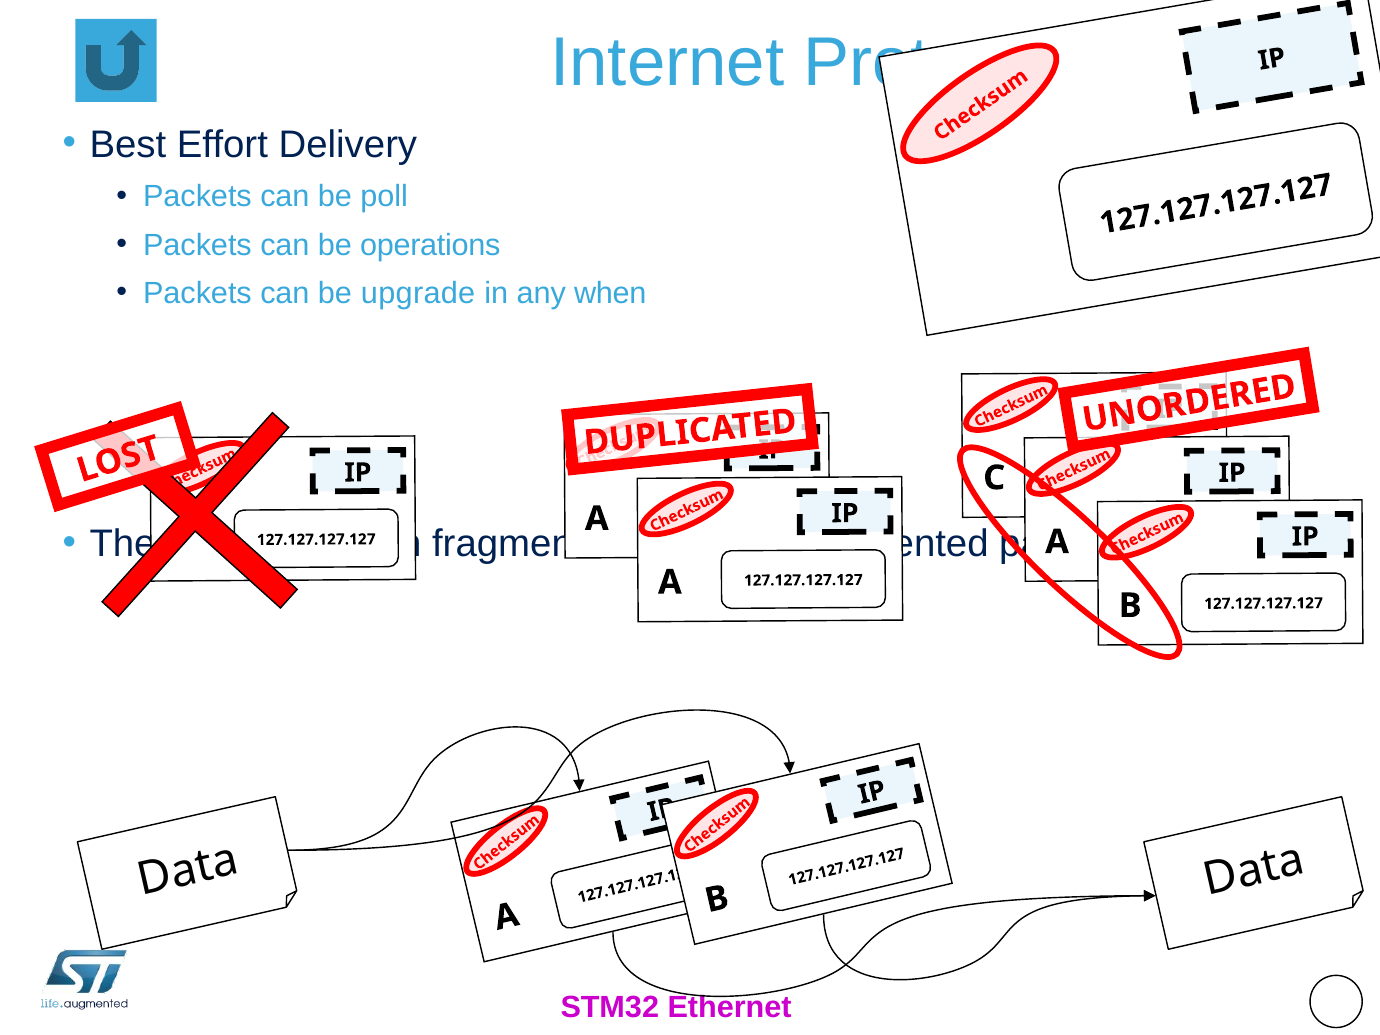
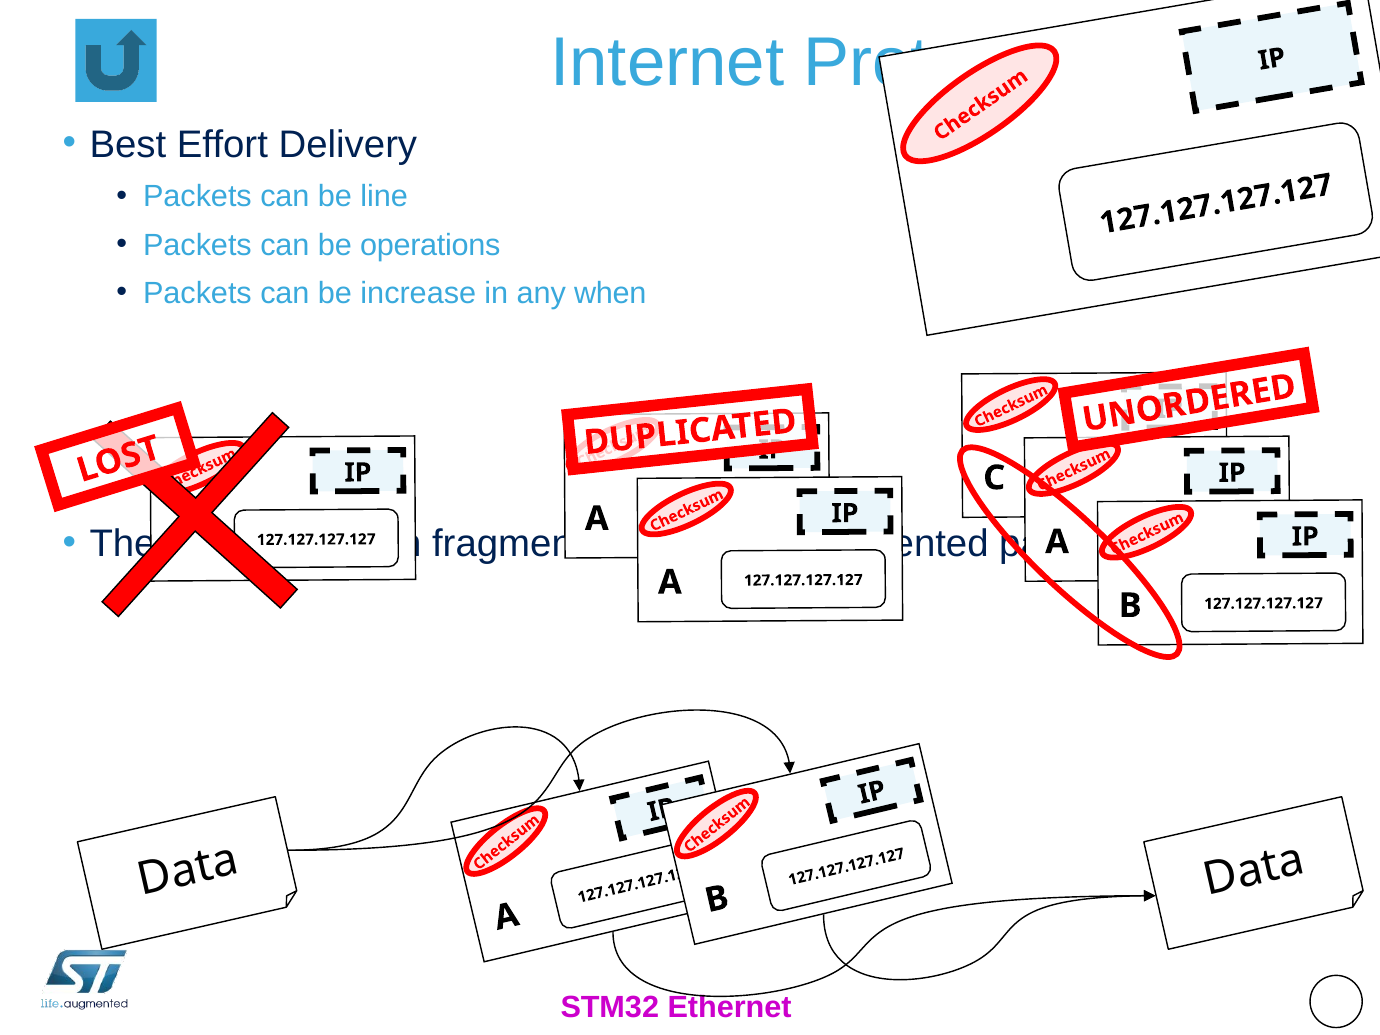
poll: poll -> line (384, 197)
upgrade: upgrade -> increase (418, 293)
